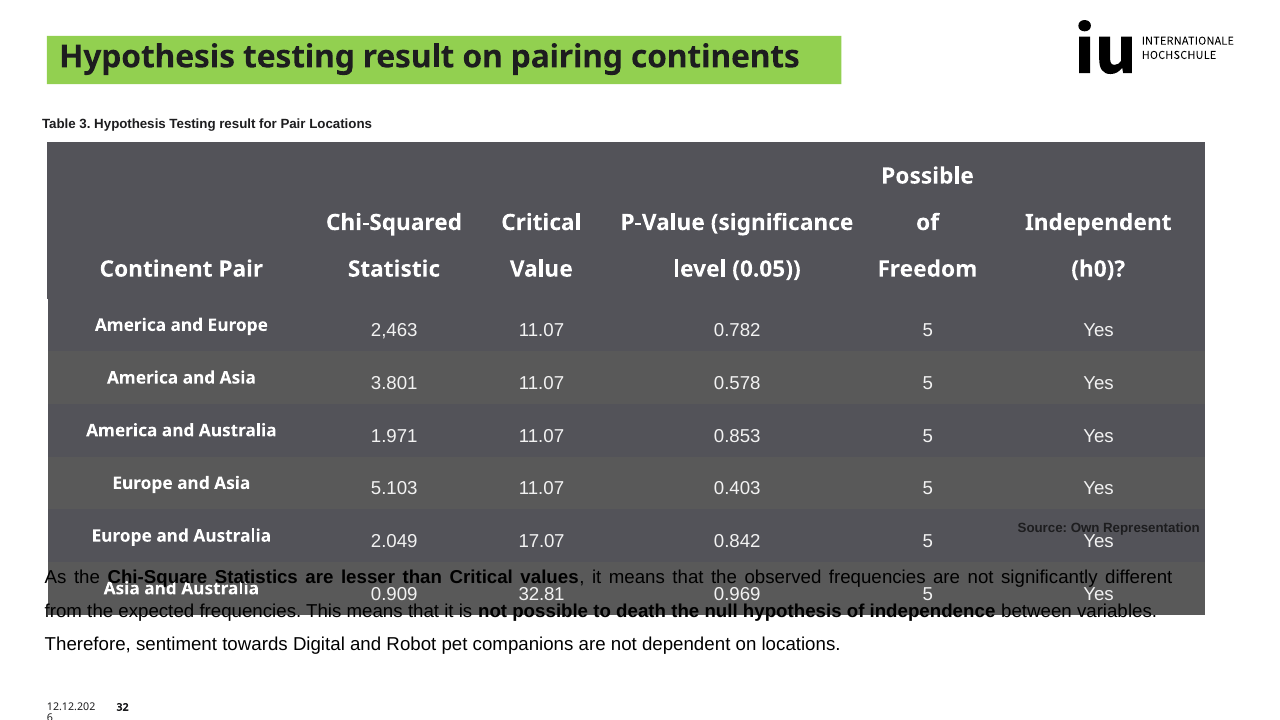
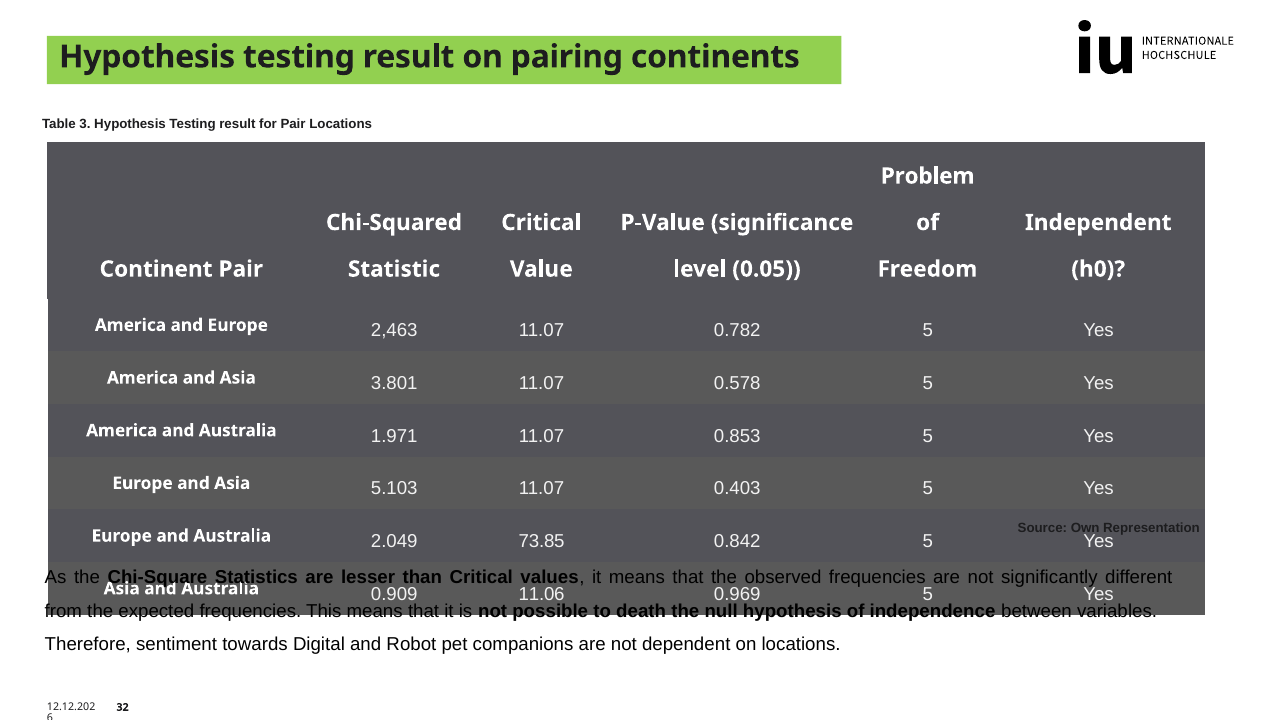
Possible: Possible -> Problem (928, 176)
17.07: 17.07 -> 73.85 (542, 541)
32.81: 32.81 -> 11.06 (542, 594)
